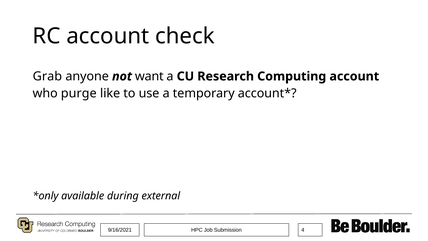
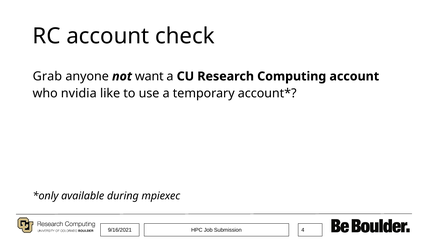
purge: purge -> nvidia (79, 93)
external: external -> mpiexec (161, 196)
